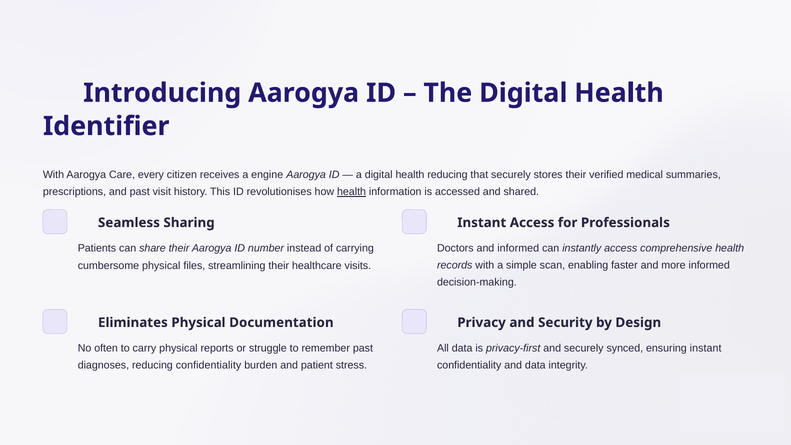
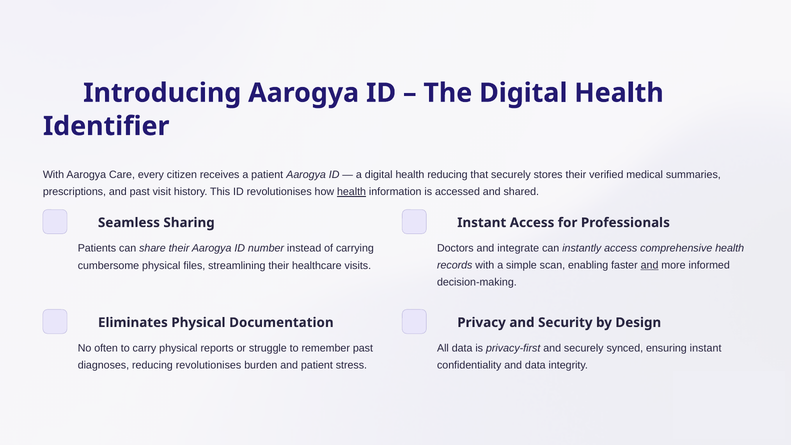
a engine: engine -> patient (267, 175)
and informed: informed -> integrate (518, 248)
and underline: none -> present (650, 265)
reducing confidentiality: confidentiality -> revolutionises (209, 365)
